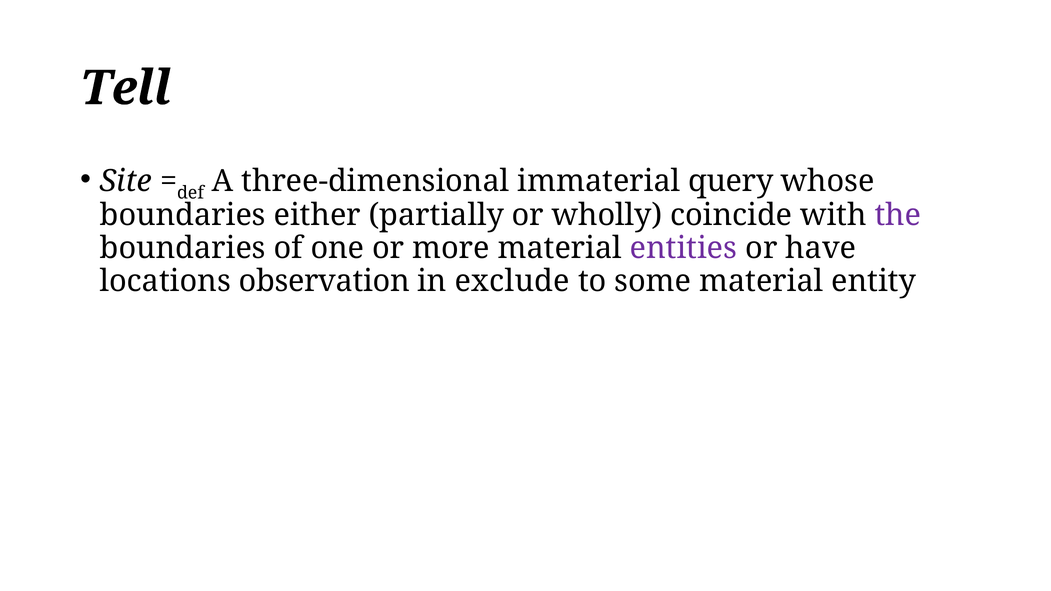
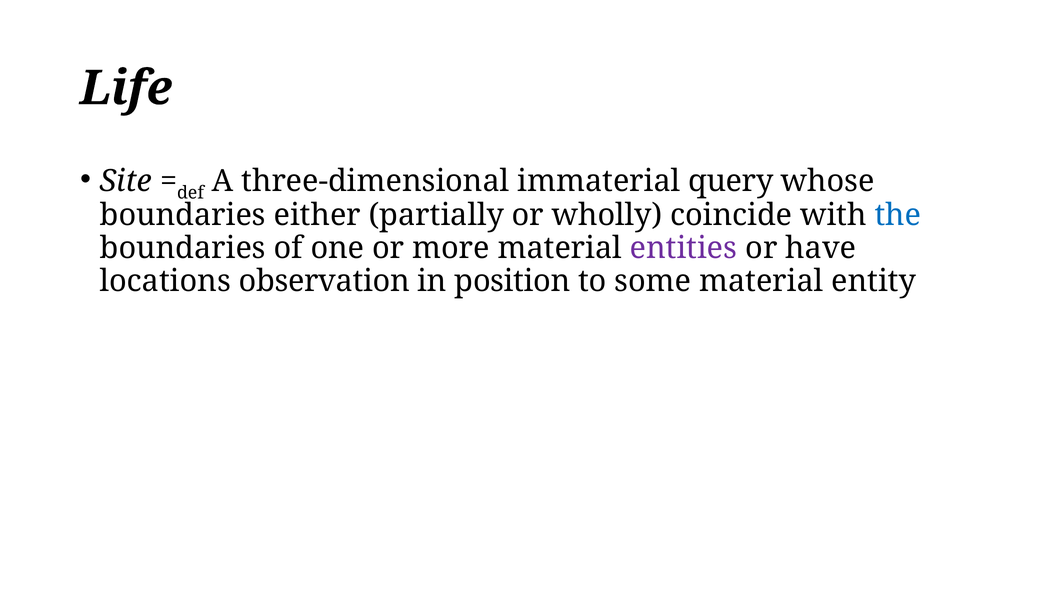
Tell: Tell -> Life (126, 88)
the colour: purple -> blue (898, 215)
exclude: exclude -> position (513, 281)
